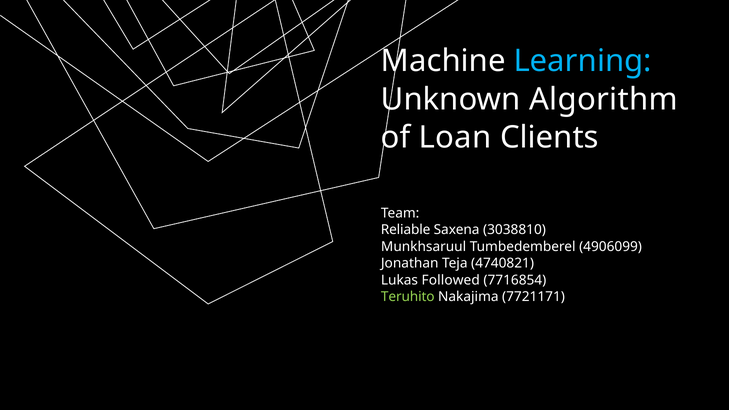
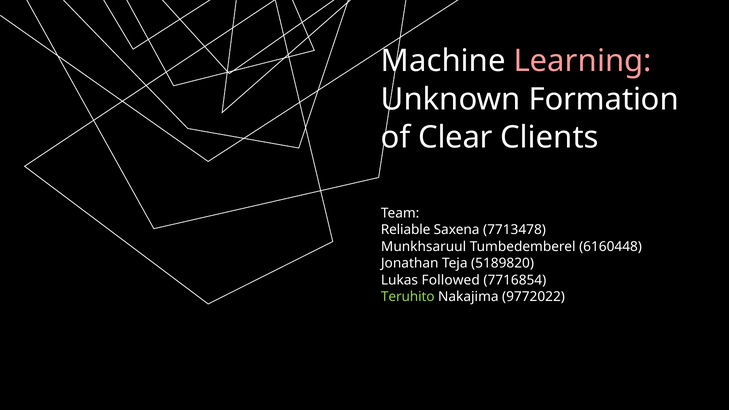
Learning colour: light blue -> pink (583, 61)
Algorithm: Algorithm -> Formation (604, 99)
Loan: Loan -> Clear (455, 138)
3038810: 3038810 -> 7713478 (514, 230)
4906099: 4906099 -> 6160448 (611, 247)
4740821: 4740821 -> 5189820 (503, 263)
7721171: 7721171 -> 9772022 (534, 297)
